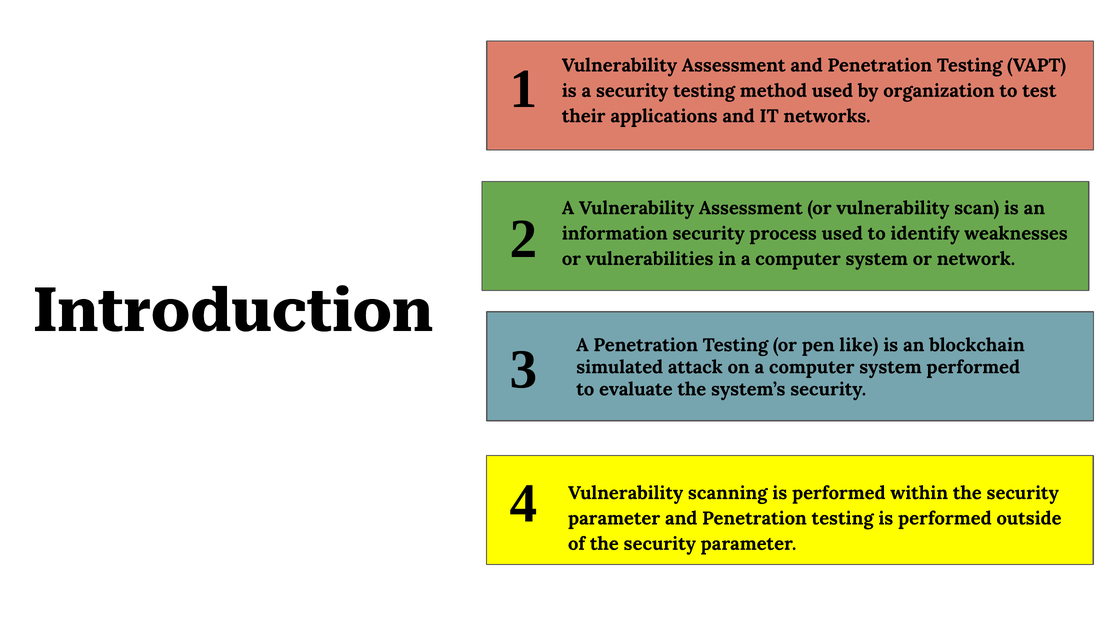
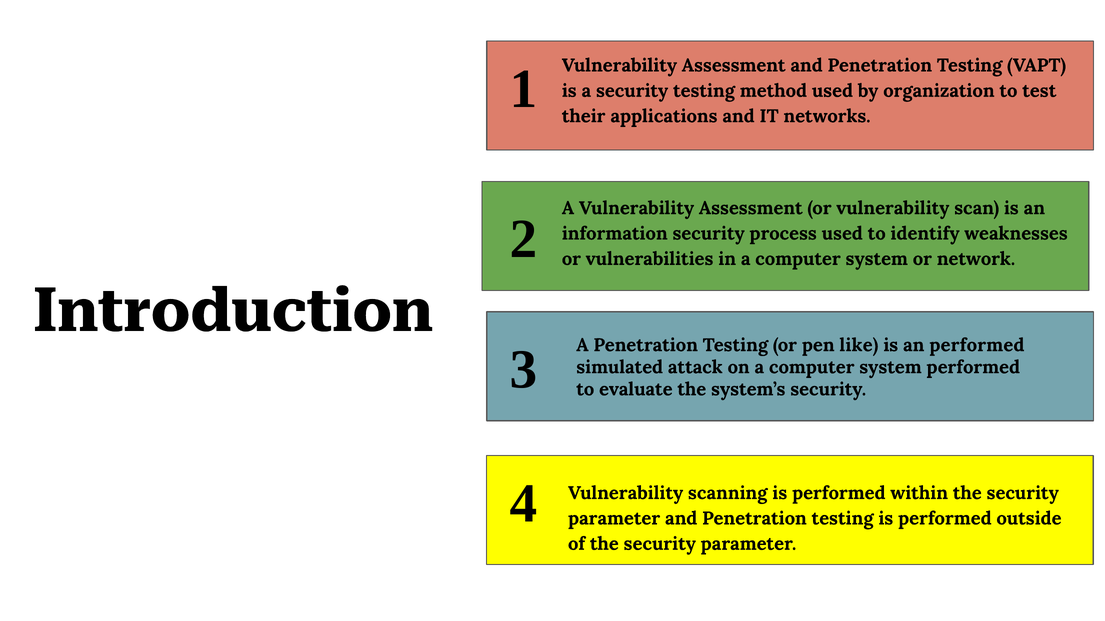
an blockchain: blockchain -> performed (977, 345)
